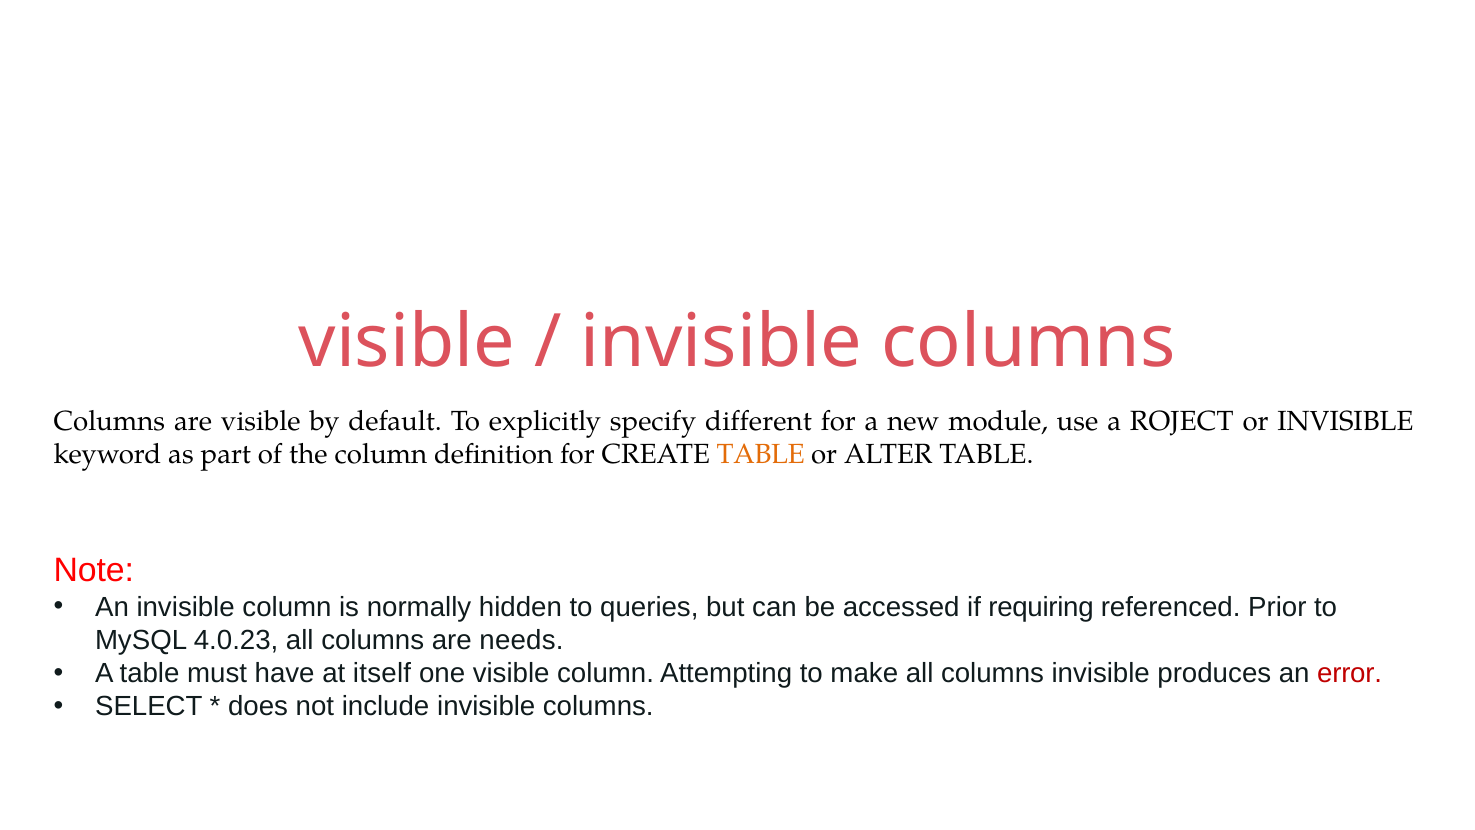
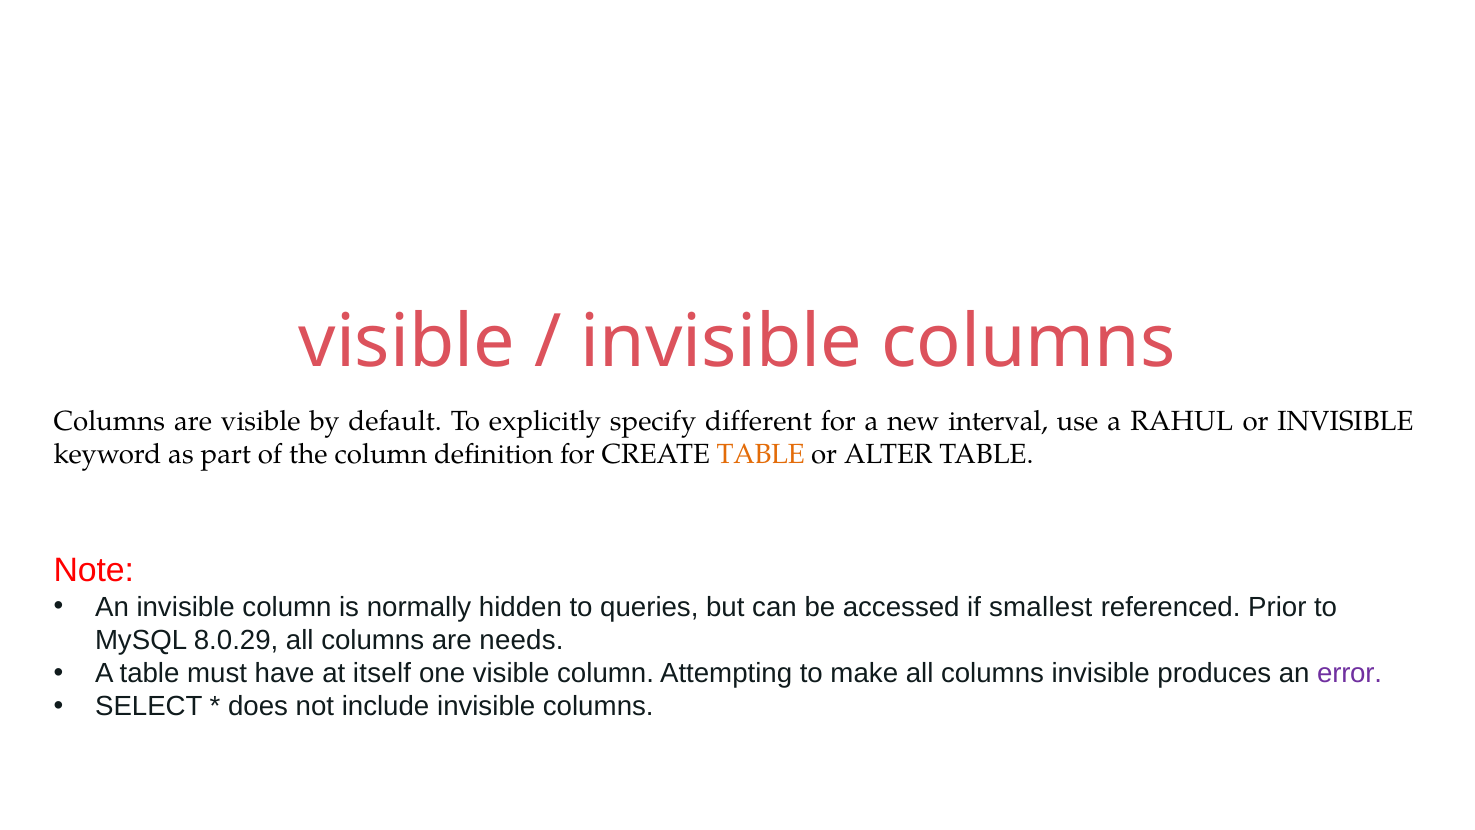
module: module -> interval (998, 421)
ROJECT: ROJECT -> RAHUL (1182, 421)
requiring: requiring -> smallest (1041, 607)
4.0.23: 4.0.23 -> 8.0.29 (236, 640)
error colour: red -> purple (1350, 673)
